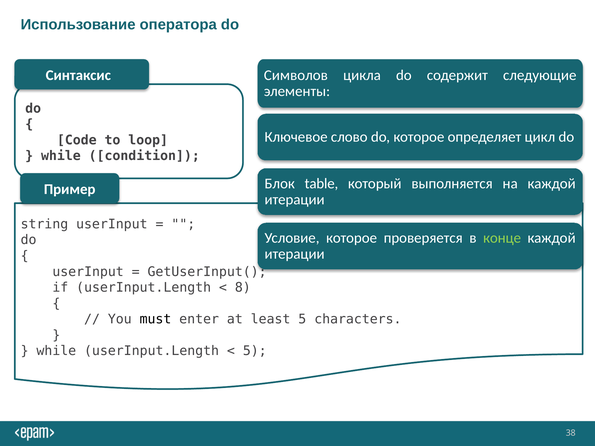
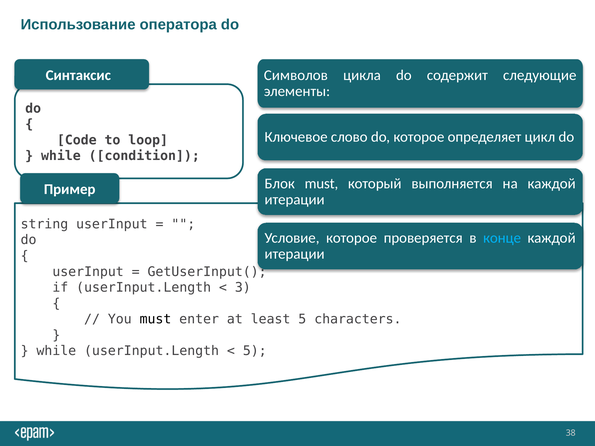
Блок table: table -> must (321, 184)
конце colour: light green -> light blue (502, 238)
8: 8 -> 3 (243, 288)
